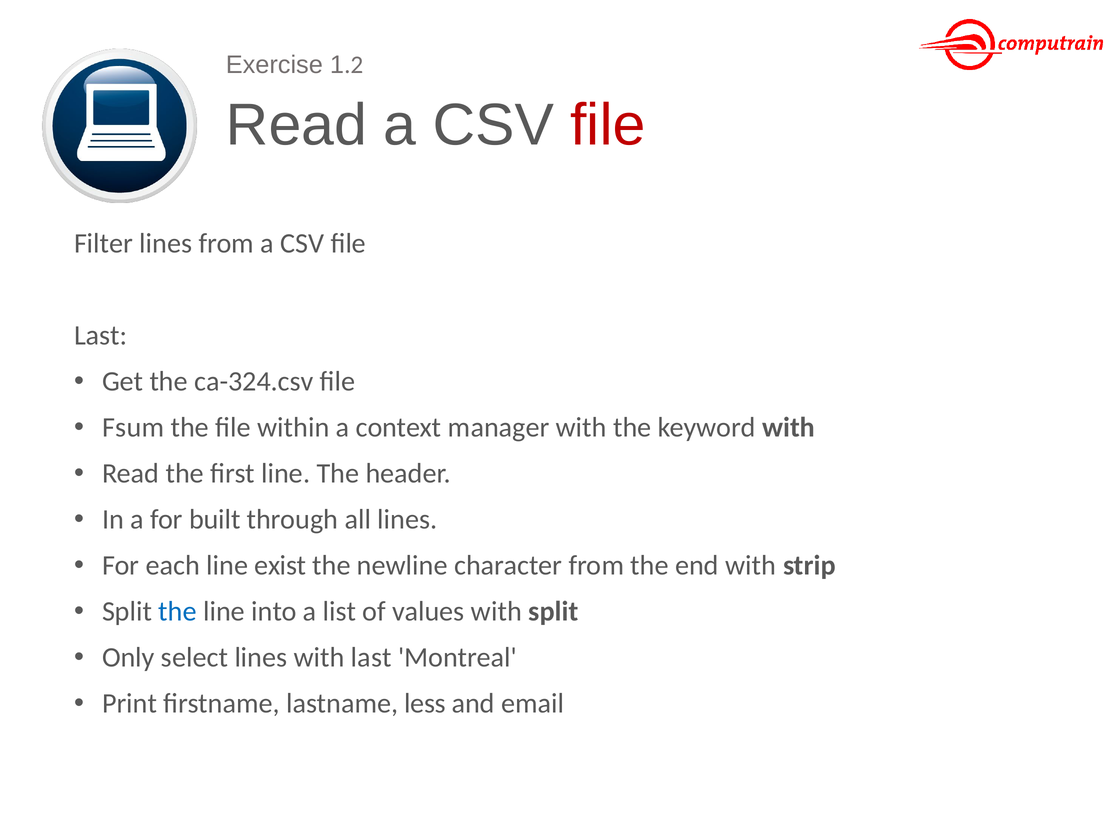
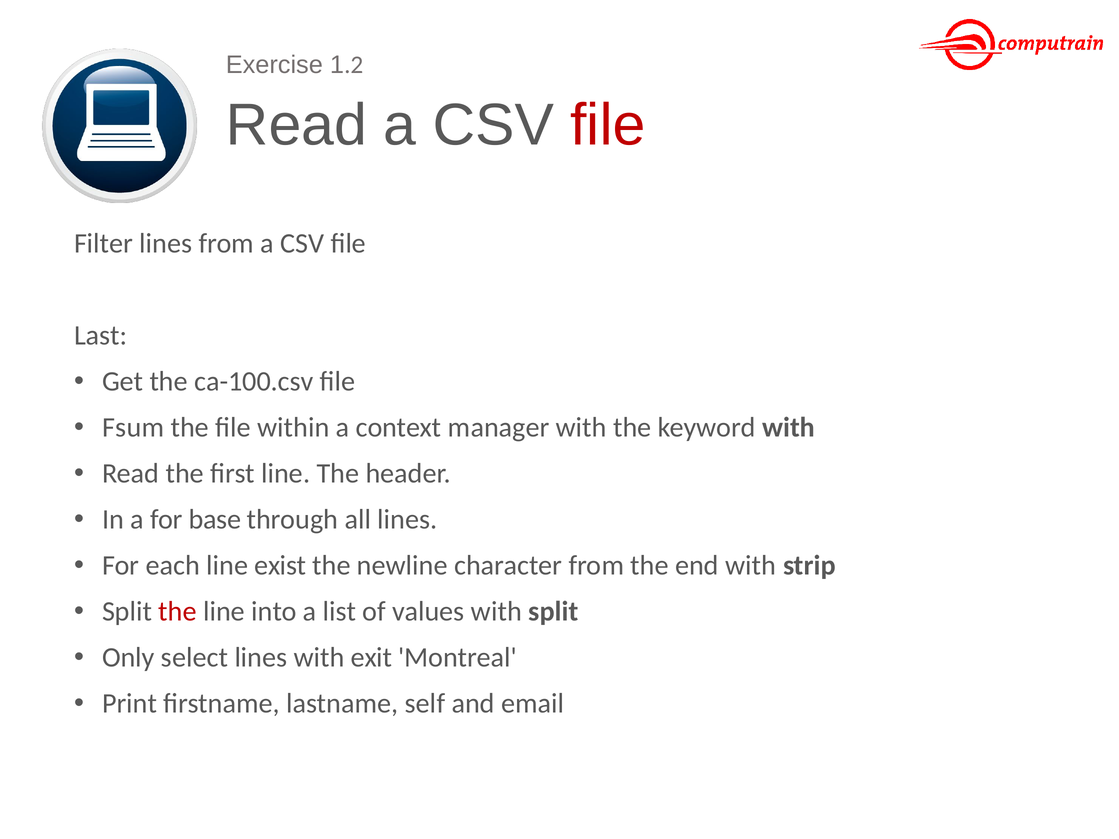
ca-324.csv: ca-324.csv -> ca-100.csv (254, 382)
built: built -> base (215, 520)
the colour: blue -> red (178, 611)
with last: last -> exit (371, 657)
less: less -> self (425, 703)
